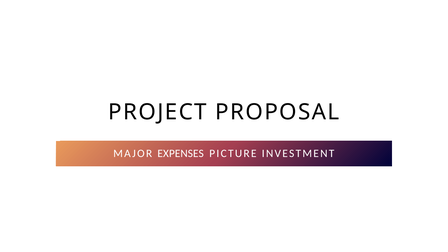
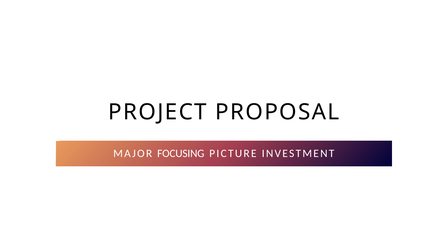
EXPENSES: EXPENSES -> FOCUSING (181, 153)
